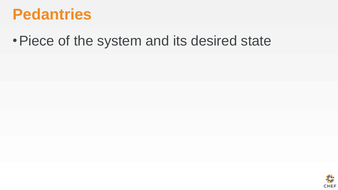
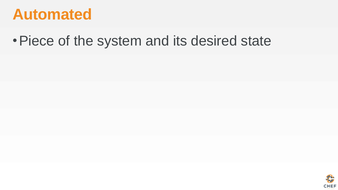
Pedantries: Pedantries -> Automated (52, 15)
